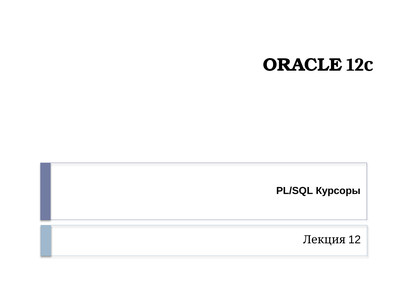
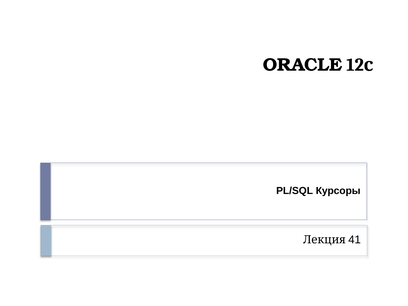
Лекция 12: 12 -> 41 (355, 240)
